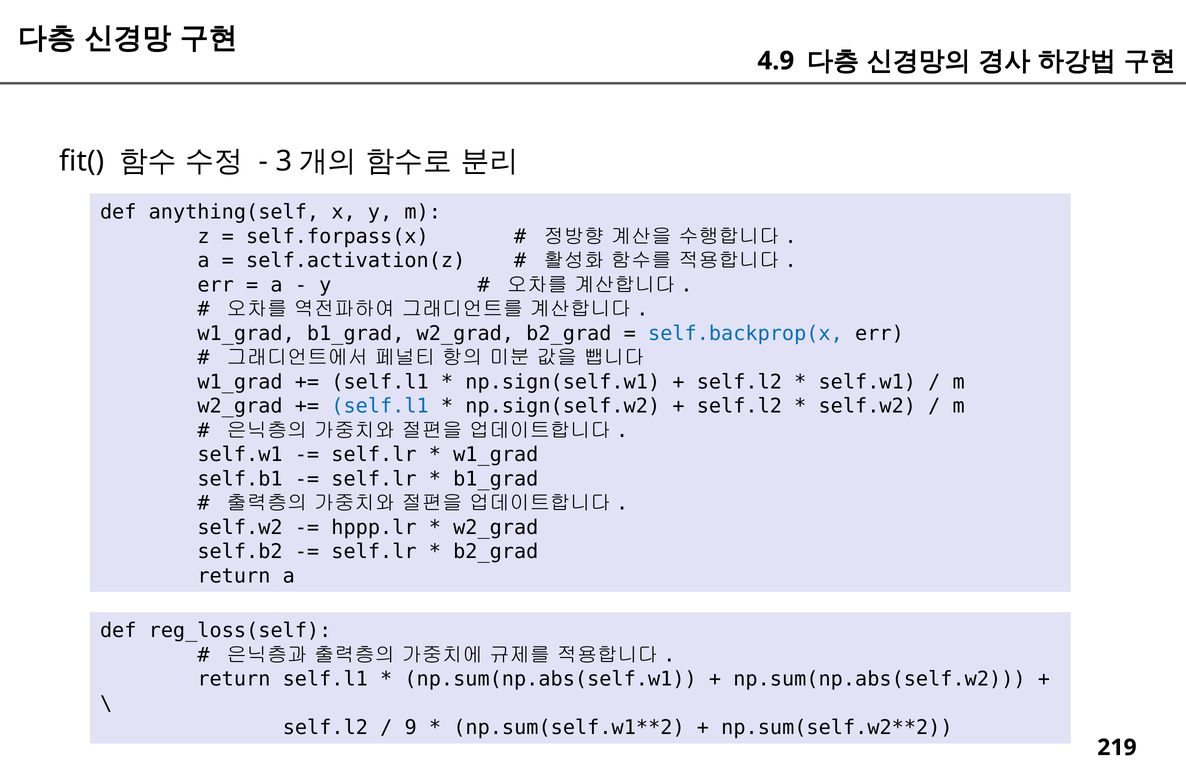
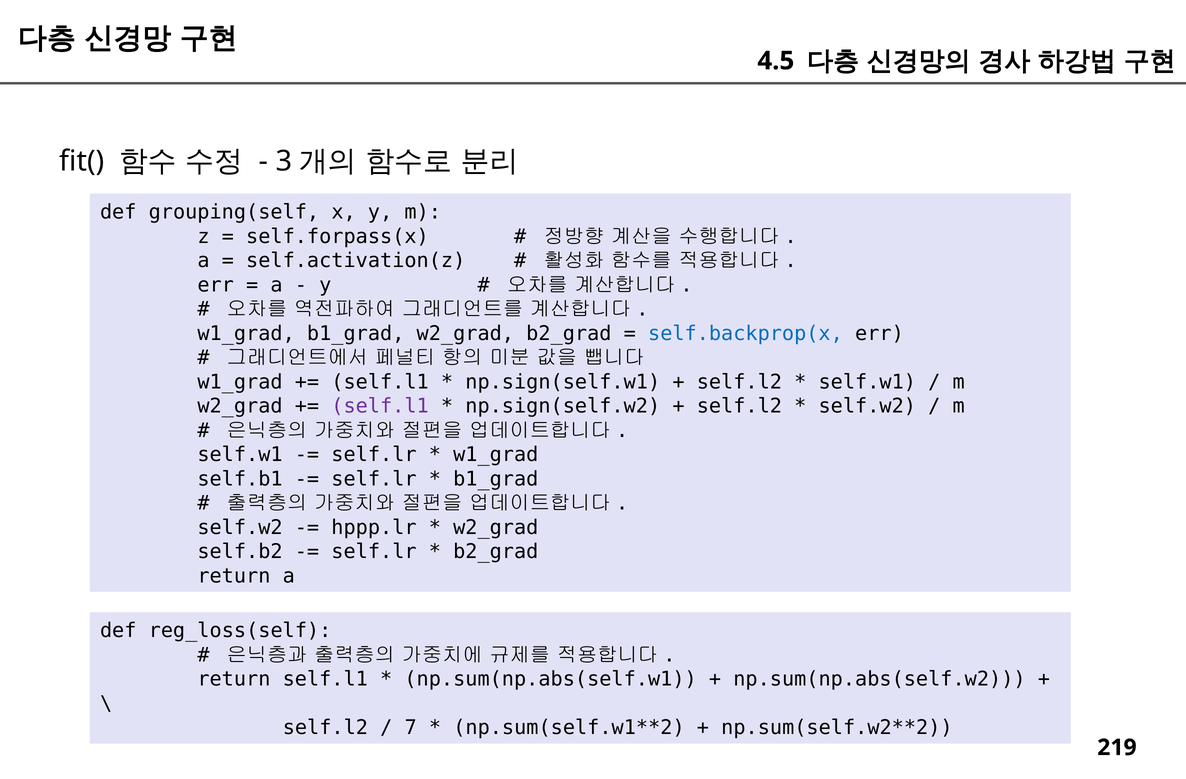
4.9: 4.9 -> 4.5 (776, 61)
anything(self: anything(self -> grouping(self (234, 212)
self.l1 colour: blue -> purple (380, 406)
9: 9 -> 7 (411, 728)
